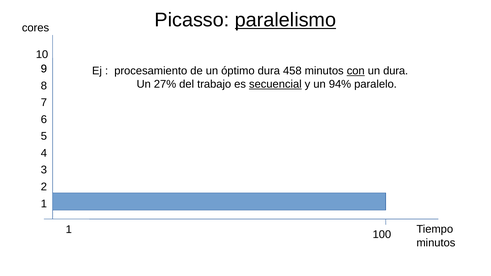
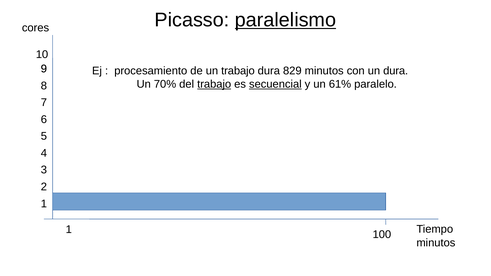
un óptimo: óptimo -> trabajo (238, 71)
458: 458 -> 829 (292, 71)
con underline: present -> none (356, 71)
27%: 27% -> 70% (165, 84)
trabajo underline: none -> present (214, 84)
94%: 94% -> 61% (340, 84)
